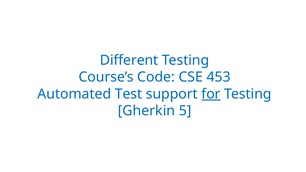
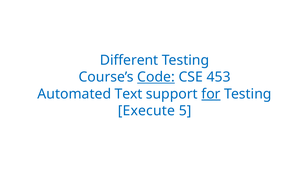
Code underline: none -> present (156, 77)
Test: Test -> Text (129, 94)
Gherkin: Gherkin -> Execute (146, 111)
